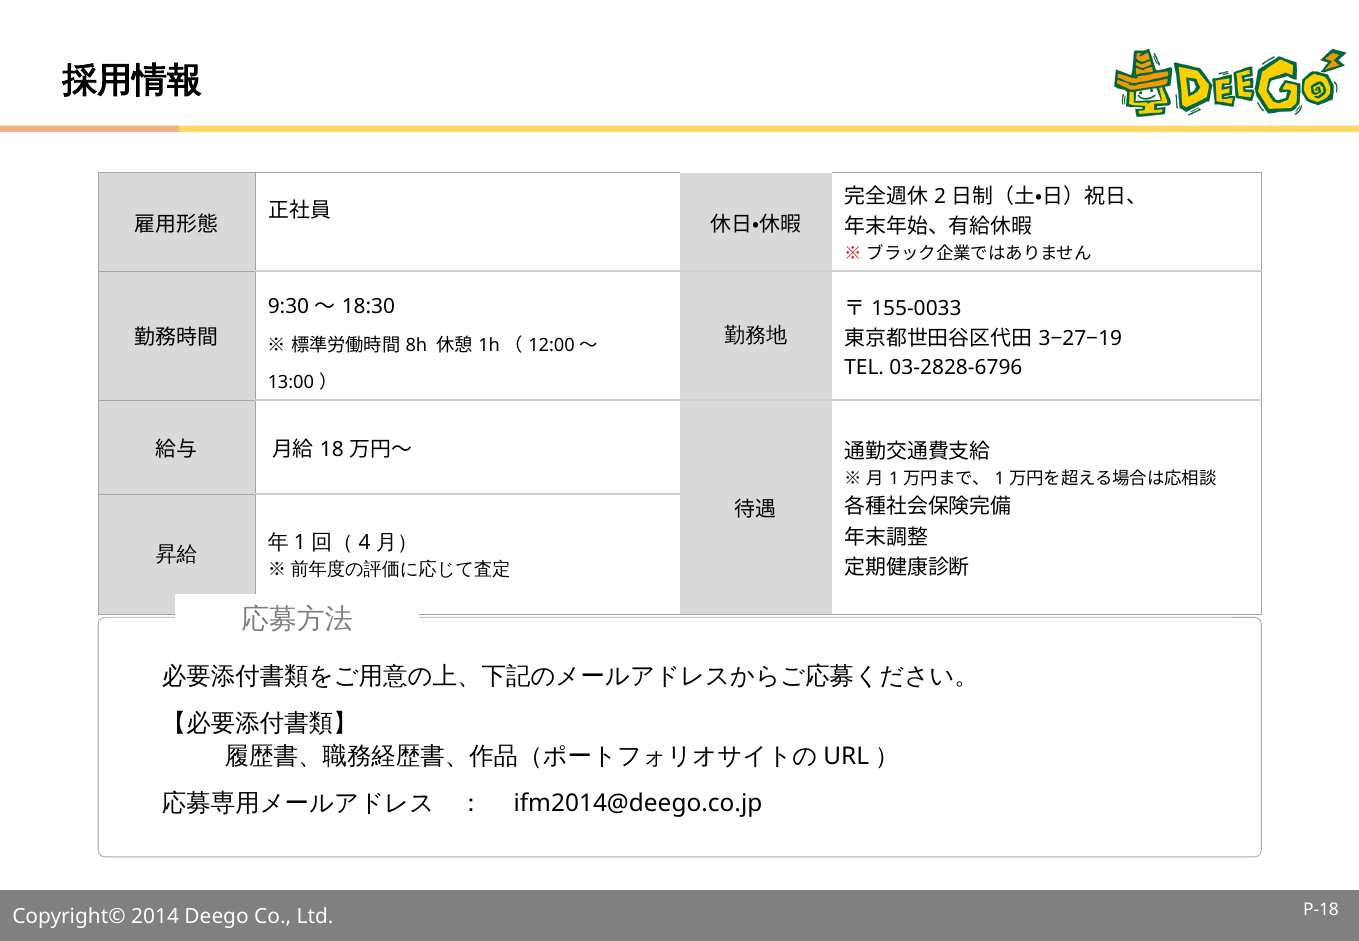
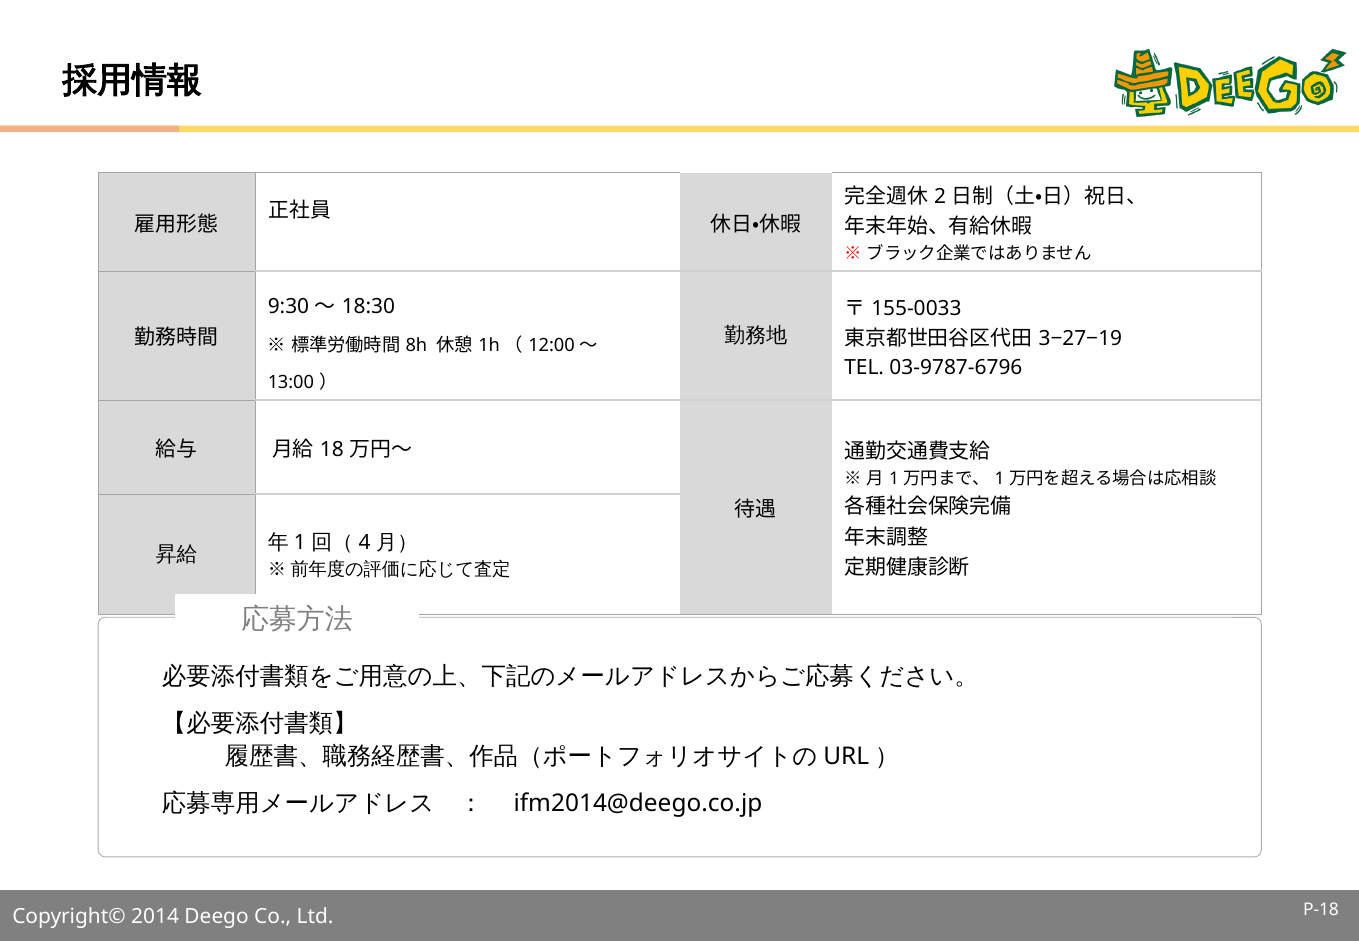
03-2828-6796: 03-2828-6796 -> 03-9787-6796 (956, 367)
